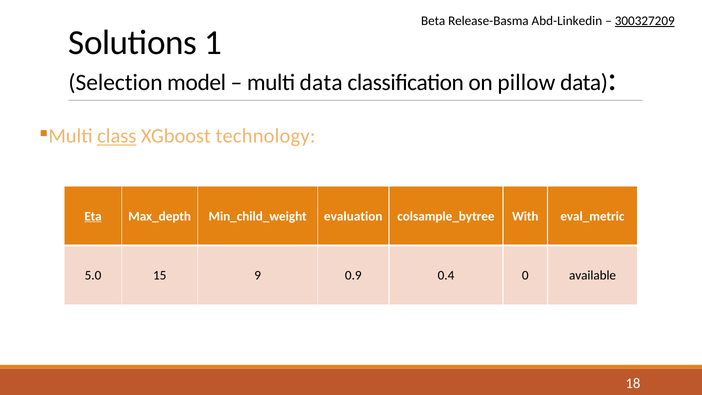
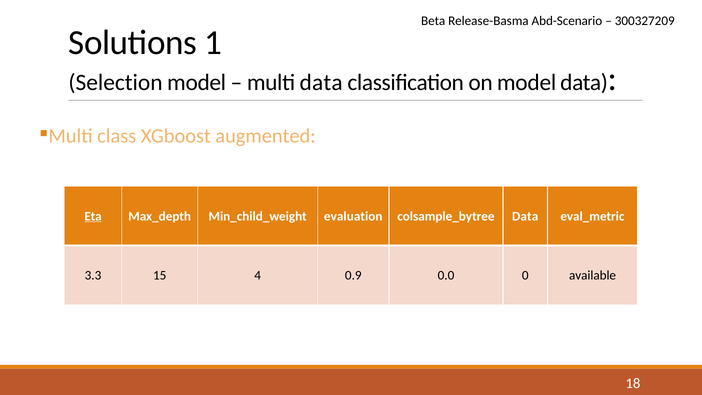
Abd-Linkedin: Abd-Linkedin -> Abd-Scenario (567, 21)
300327209 underline: present -> none (645, 21)
on pillow: pillow -> model (527, 83)
class underline: present -> none (117, 136)
technology: technology -> augmented (266, 136)
With: With -> Data (525, 216)
5.0: 5.0 -> 3.3 (93, 275)
9: 9 -> 4 (258, 275)
0.4: 0.4 -> 0.0 (446, 275)
